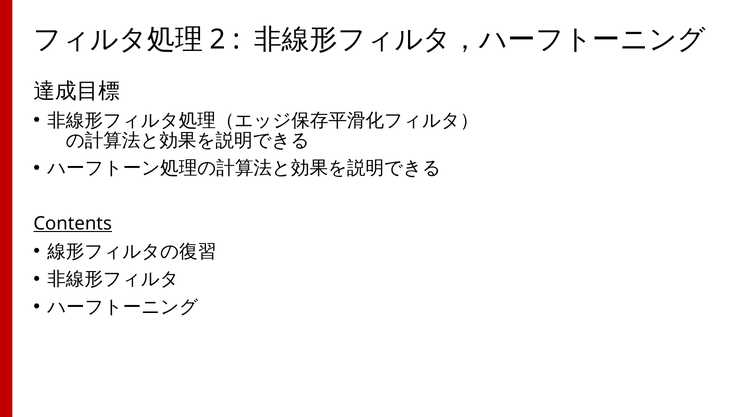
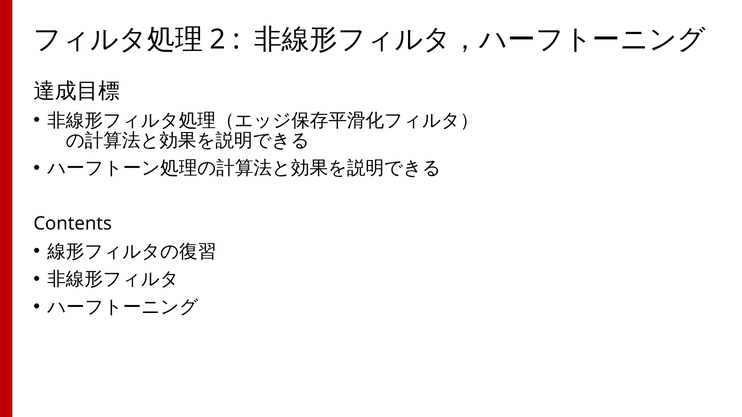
Contents underline: present -> none (73, 224)
